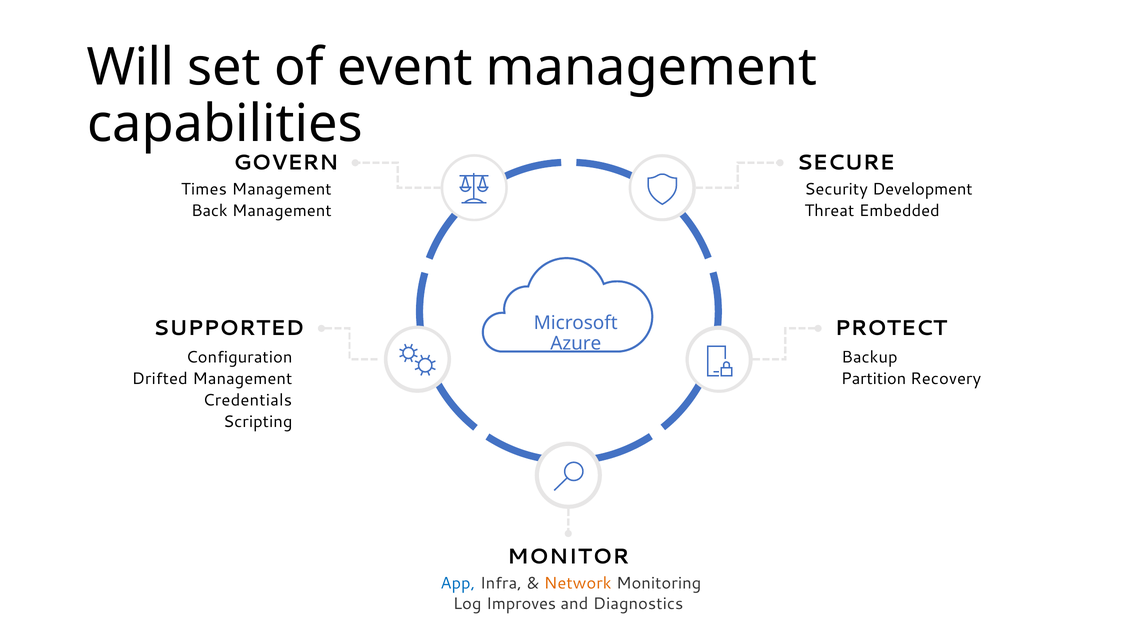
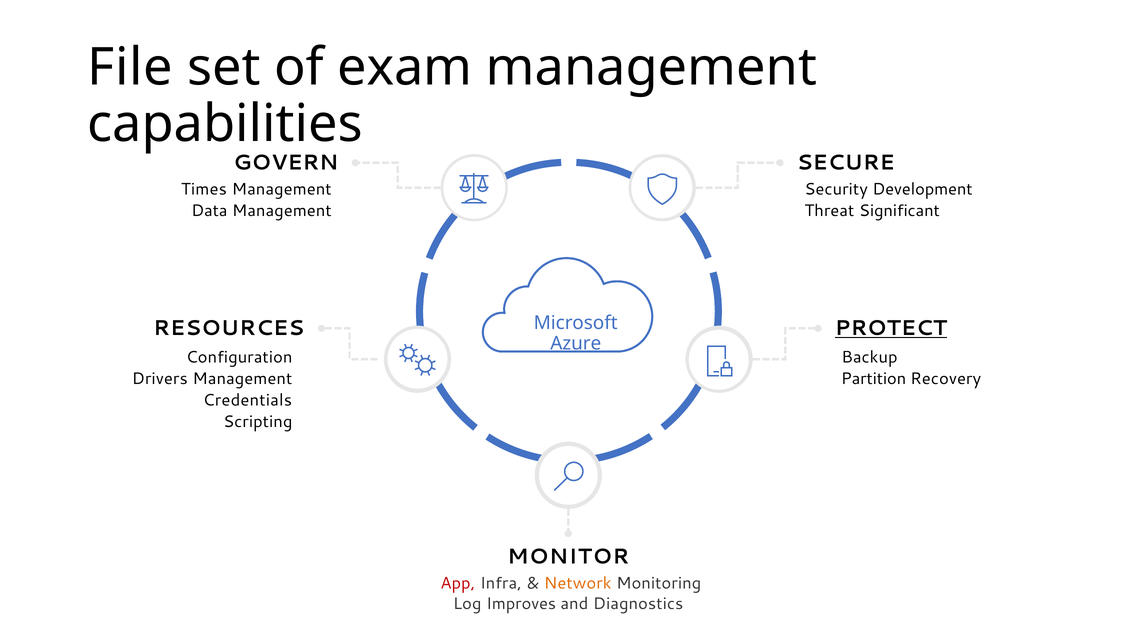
Will: Will -> File (130, 68)
event: event -> exam (405, 68)
Back: Back -> Data (209, 211)
Embedded: Embedded -> Significant (899, 211)
SUPPORTED: SUPPORTED -> RESOURCES (229, 328)
PROTECT underline: none -> present (891, 328)
Drifted: Drifted -> Drivers (160, 379)
App colour: blue -> red (458, 584)
